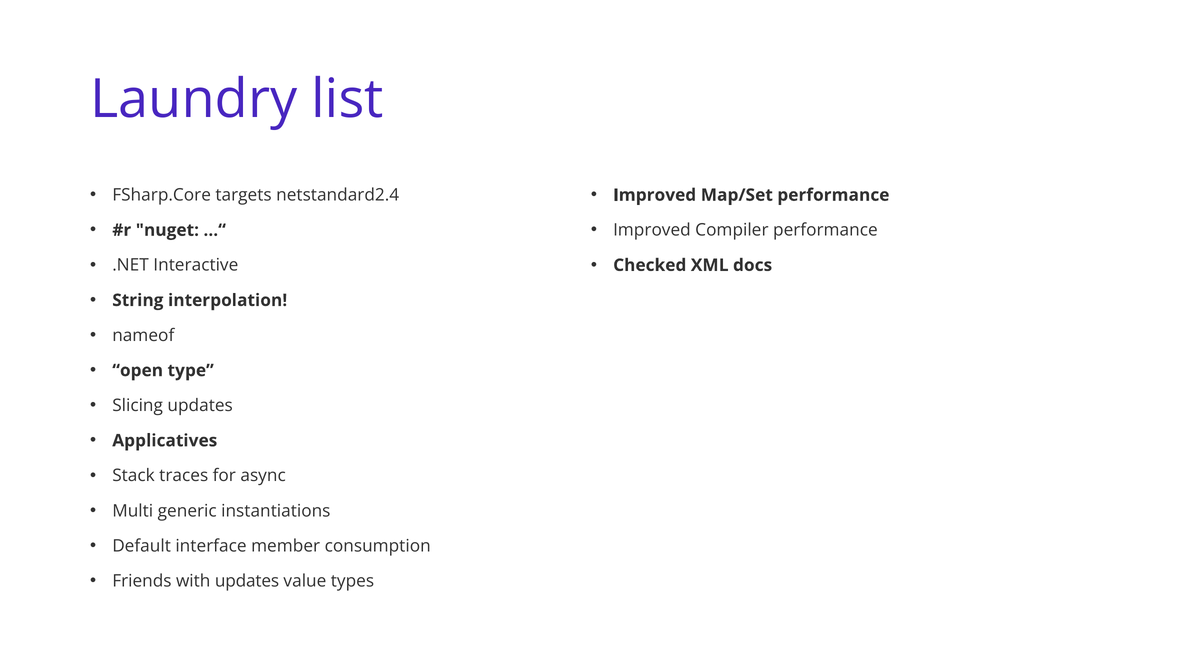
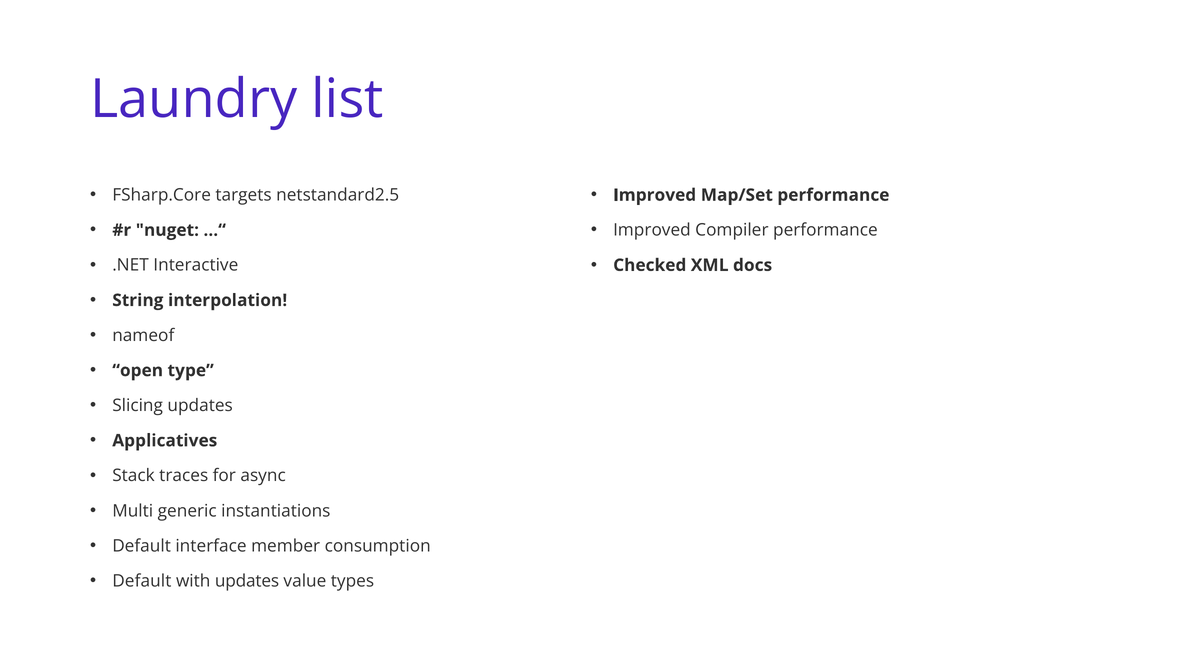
netstandard2.4: netstandard2.4 -> netstandard2.5 (338, 195)
Friends: Friends -> Default (142, 581)
